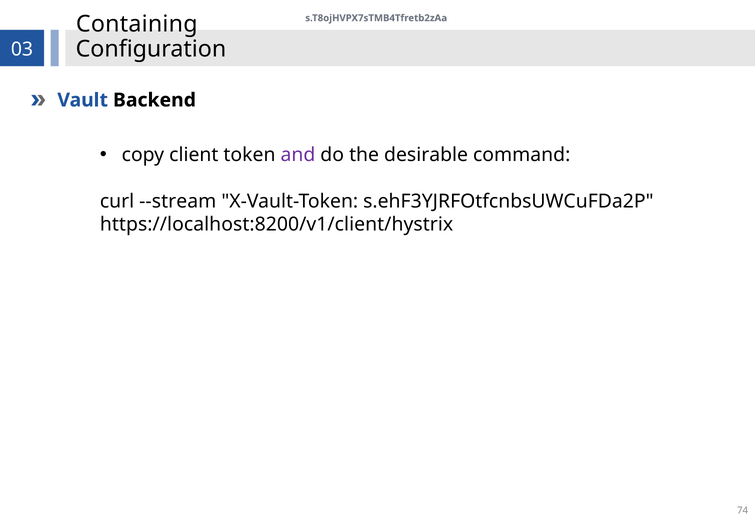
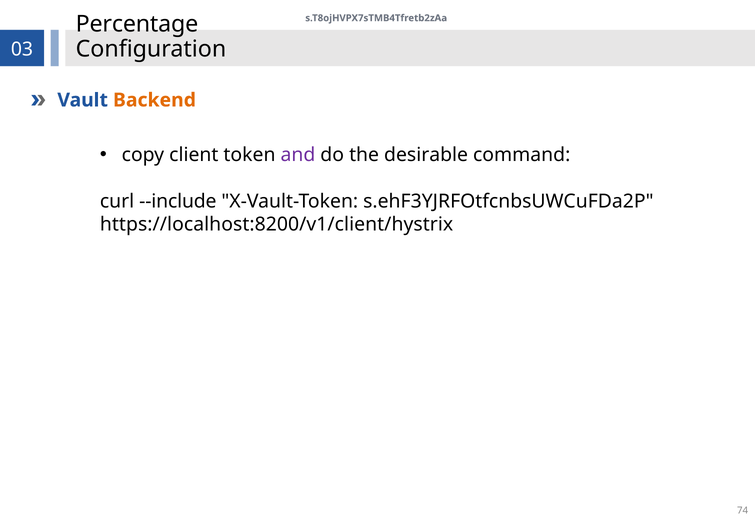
Containing: Containing -> Percentage (137, 24)
Backend colour: black -> orange (154, 100)
--stream: --stream -> --include (178, 202)
